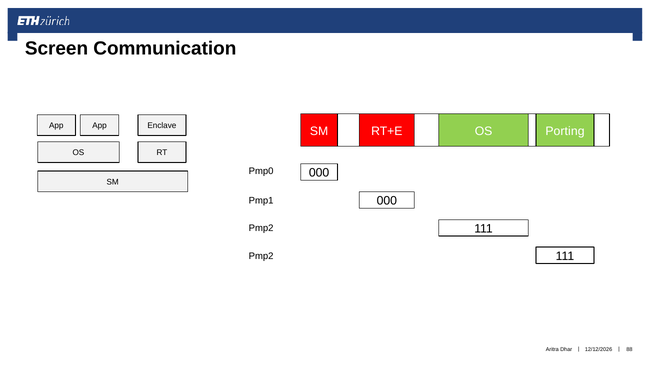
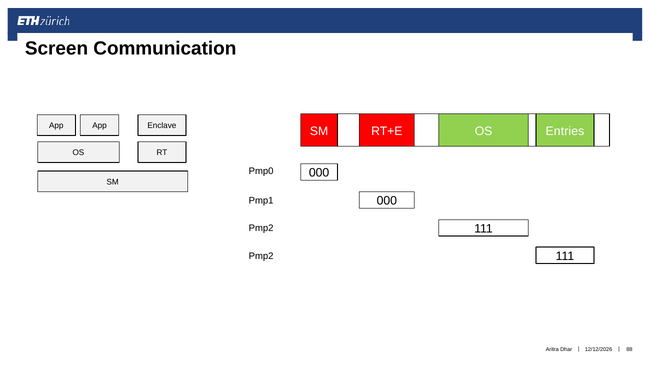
Porting: Porting -> Entries (565, 131)
